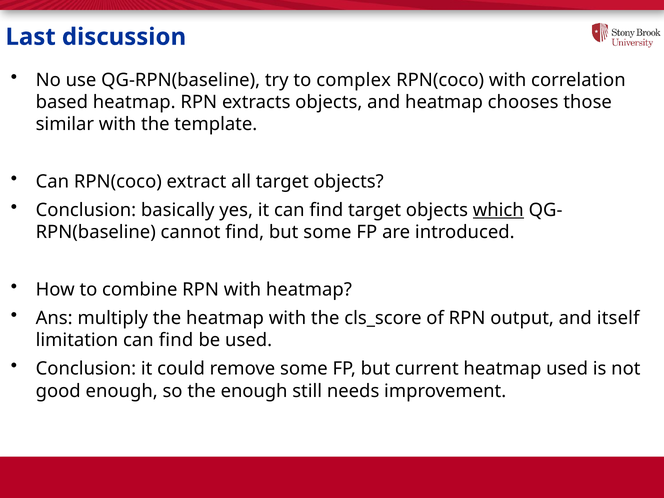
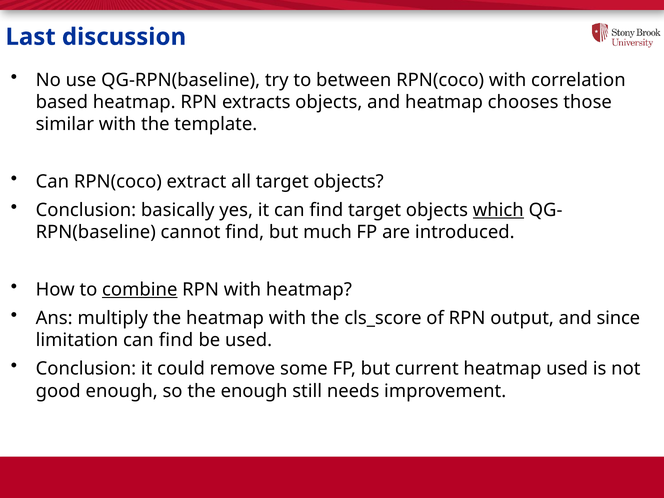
complex: complex -> between (354, 80)
but some: some -> much (328, 232)
combine underline: none -> present (140, 289)
itself: itself -> since (618, 318)
